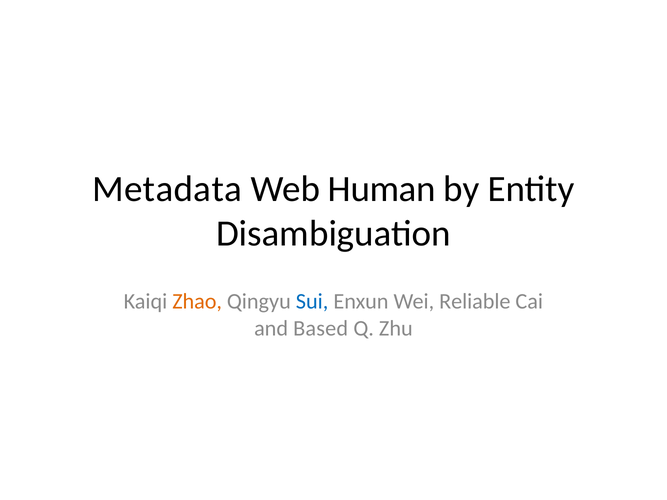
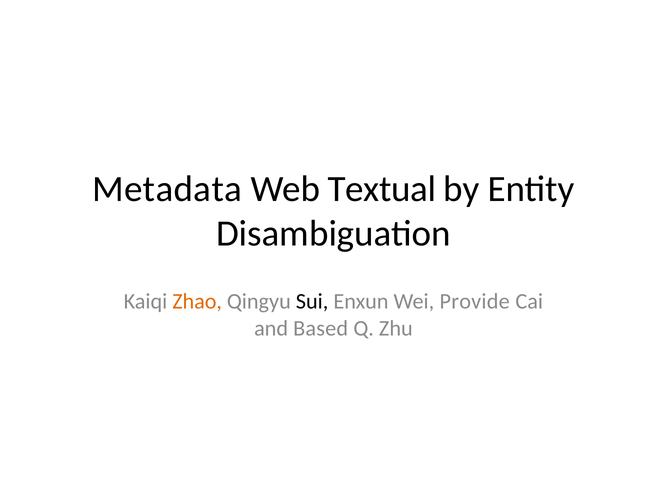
Human: Human -> Textual (382, 189)
Sui colour: blue -> black (312, 302)
Reliable: Reliable -> Provide (475, 302)
